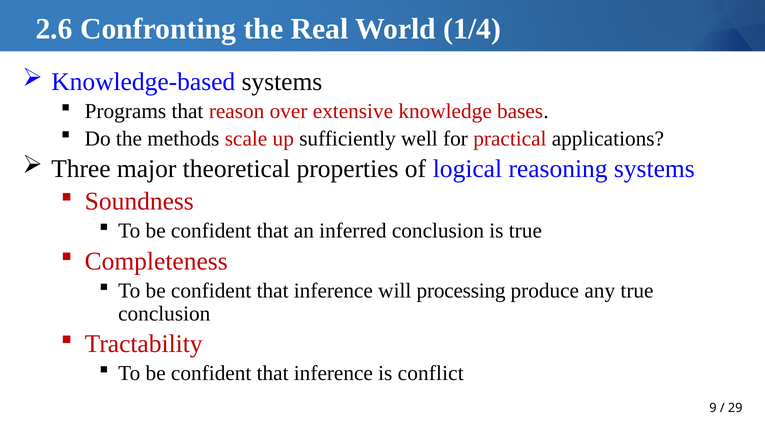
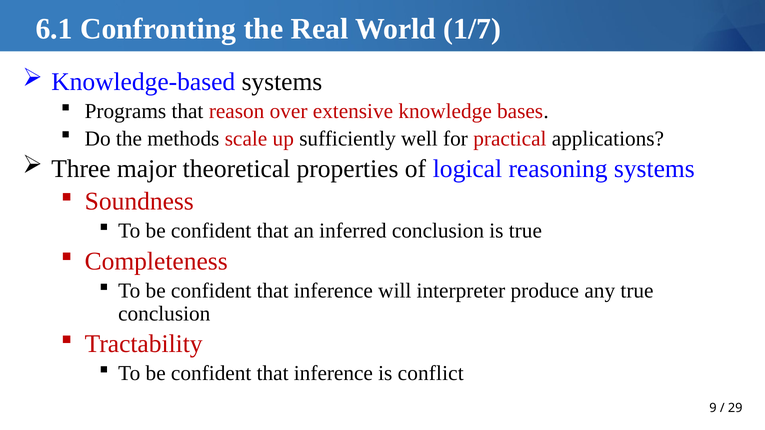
2.6: 2.6 -> 6.1 (54, 29)
1/4: 1/4 -> 1/7 (472, 29)
processing: processing -> interpreter (461, 291)
